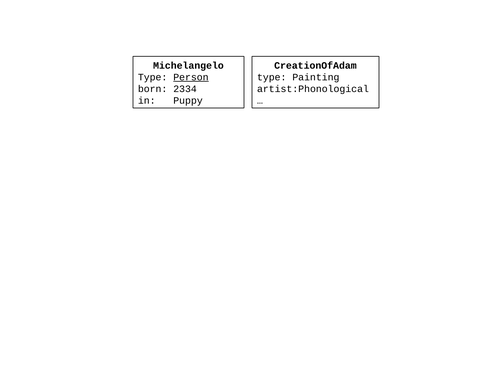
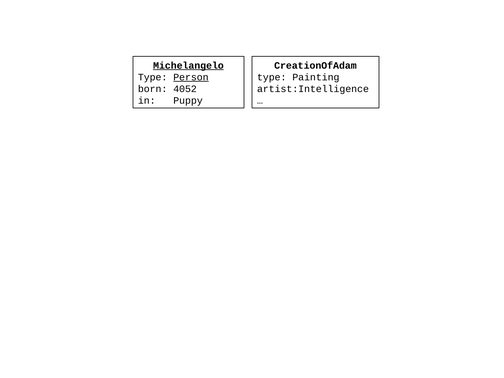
Michelangelo underline: none -> present (188, 65)
2334: 2334 -> 4052 (185, 89)
artist:Phonological: artist:Phonological -> artist:Intelligence (313, 89)
